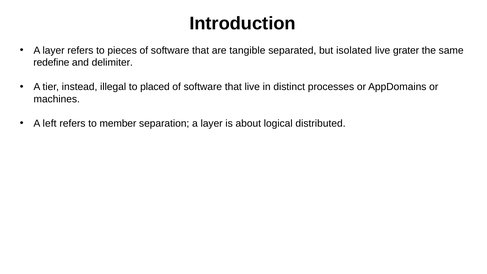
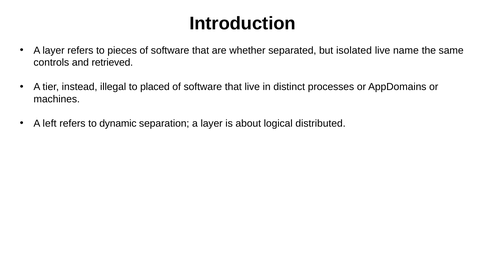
tangible: tangible -> whether (247, 50)
grater: grater -> name (406, 50)
redefine: redefine -> controls (51, 63)
delimiter: delimiter -> retrieved (112, 63)
member: member -> dynamic (118, 123)
